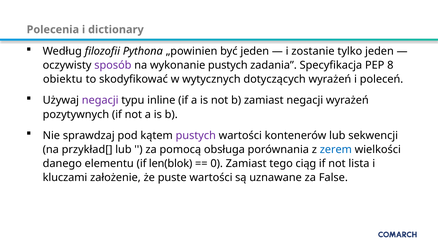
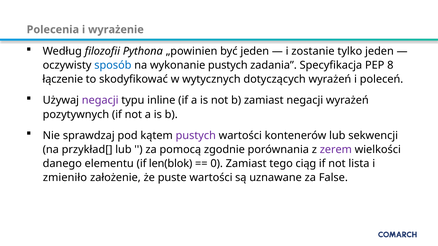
dictionary: dictionary -> wyrażenie (116, 30)
sposób colour: purple -> blue (113, 65)
obiektu: obiektu -> łączenie (63, 79)
obsługa: obsługa -> zgodnie (224, 150)
zerem colour: blue -> purple (336, 150)
kluczami: kluczami -> zmieniło (65, 178)
